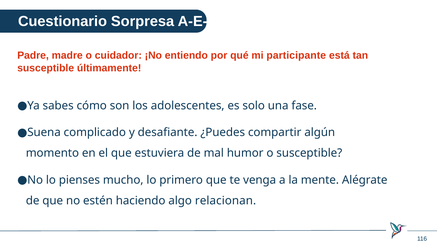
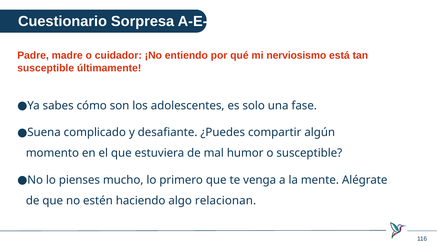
participante: participante -> nerviosismo (296, 56)
